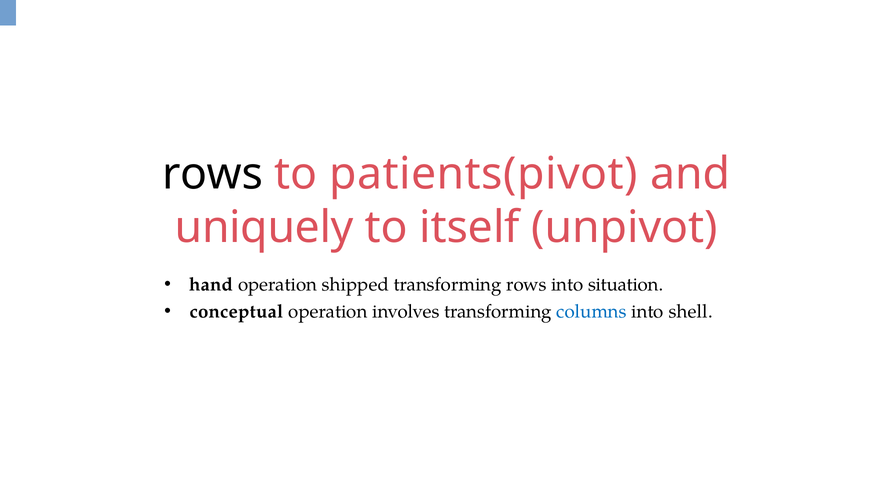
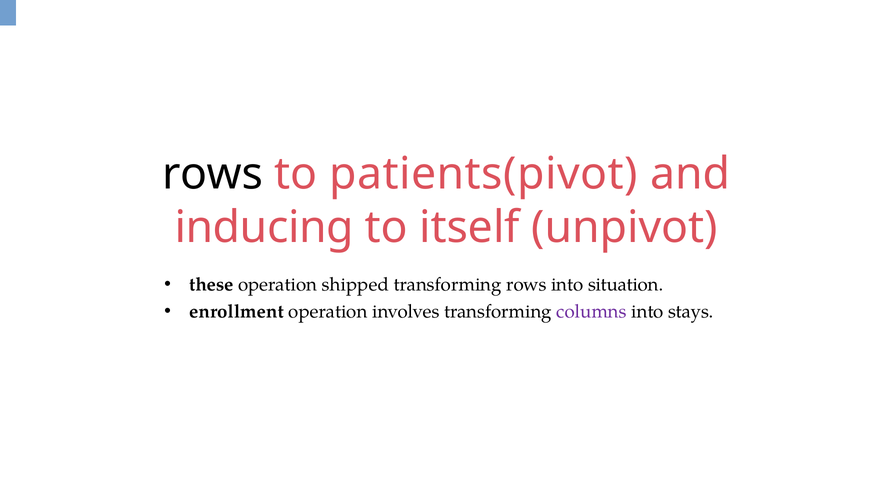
uniquely: uniquely -> inducing (264, 227)
hand: hand -> these (211, 284)
conceptual: conceptual -> enrollment (237, 311)
columns colour: blue -> purple (592, 311)
shell: shell -> stays (691, 311)
